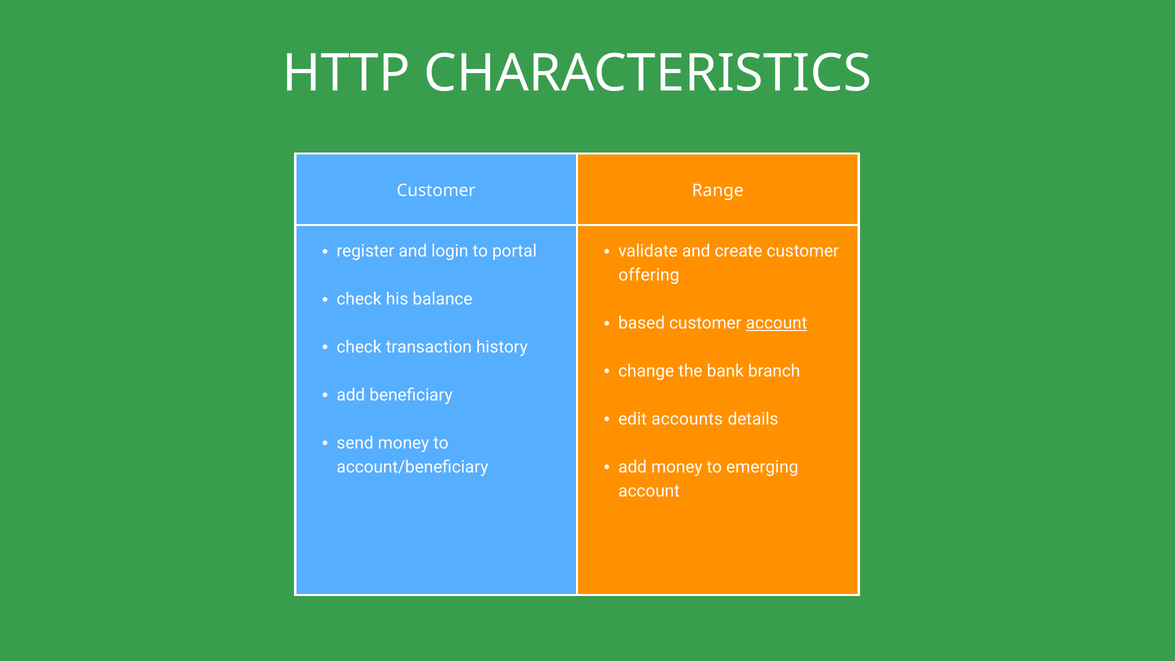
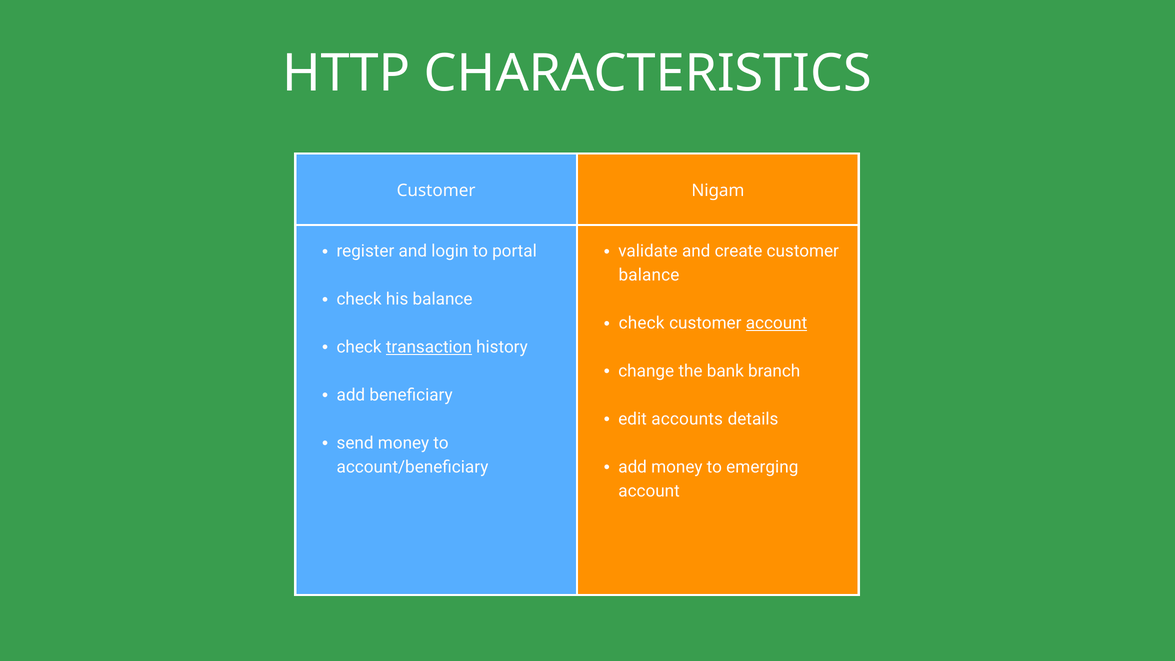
Range: Range -> Nigam (718, 191)
offering: offering -> balance (649, 275)
based: based -> check (642, 323)
transaction underline: none -> present (429, 347)
